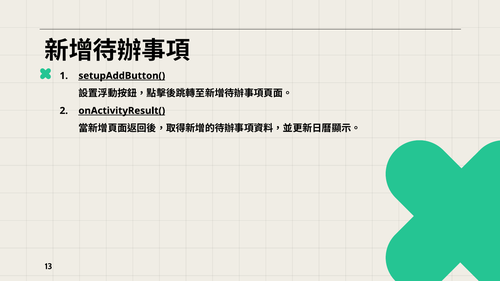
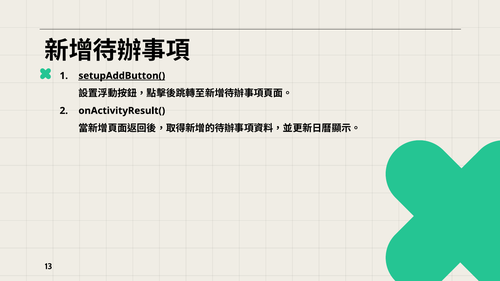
onActivityResult( underline: present -> none (122, 111)
